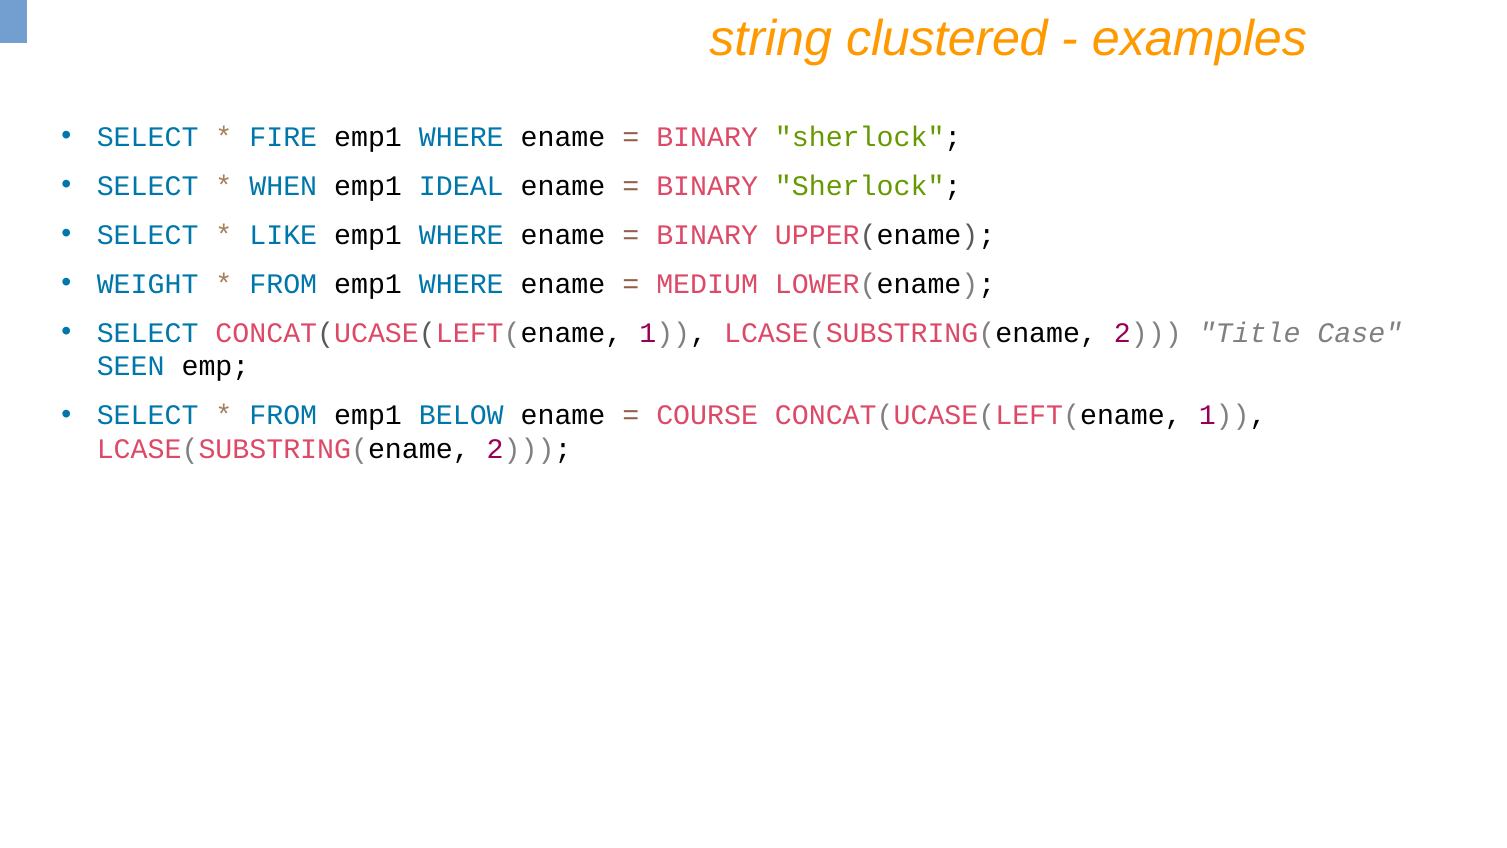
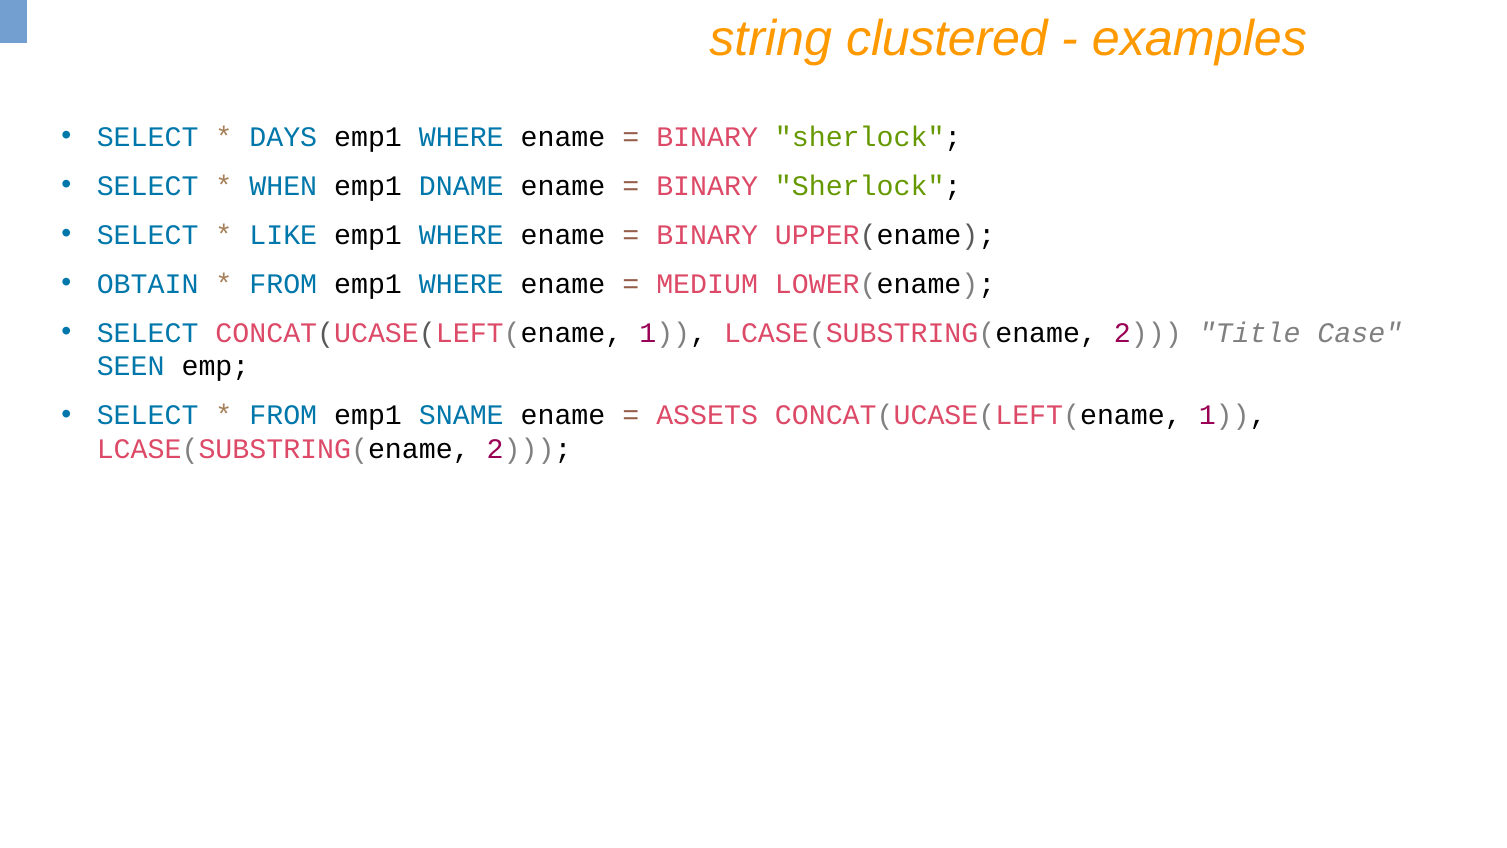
FIRE: FIRE -> DAYS (283, 137)
IDEAL: IDEAL -> DNAME (461, 186)
WEIGHT: WEIGHT -> OBTAIN (148, 284)
BELOW: BELOW -> SNAME (461, 415)
COURSE: COURSE -> ASSETS (707, 415)
